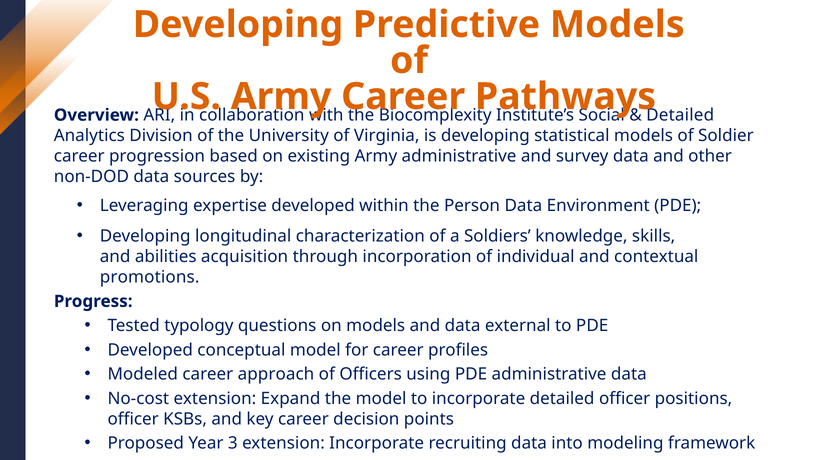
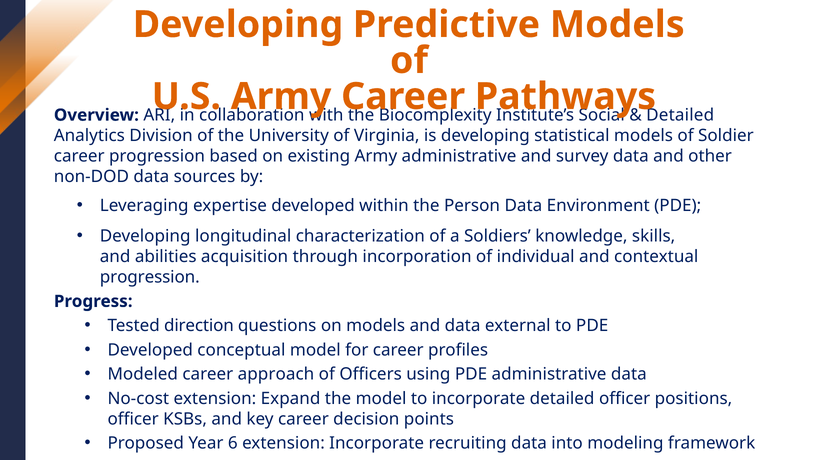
promotions: promotions -> progression (150, 277)
typology: typology -> direction (199, 326)
3: 3 -> 6 (233, 443)
